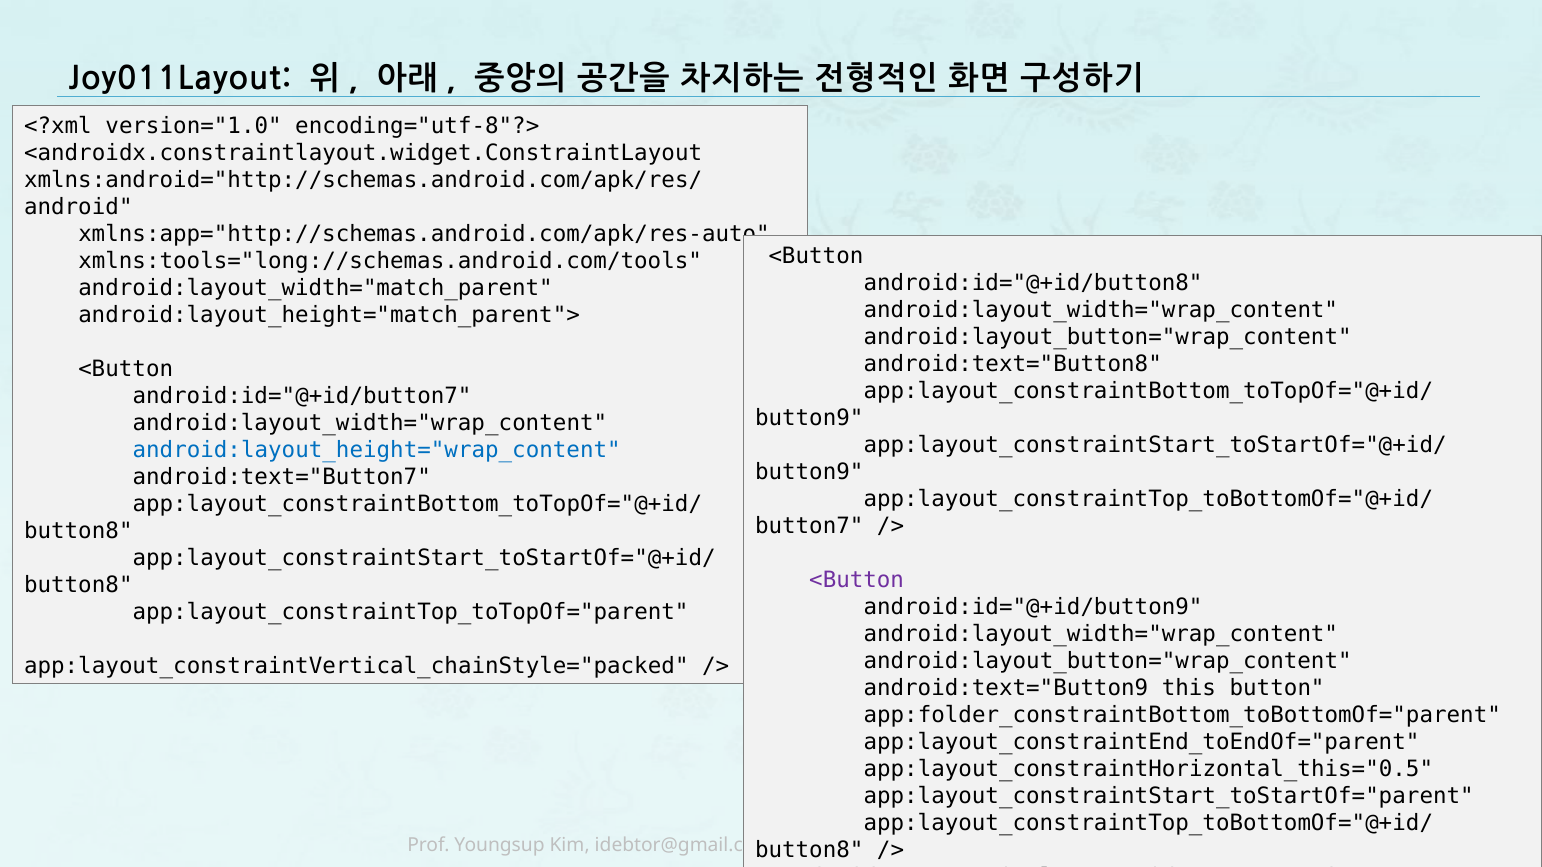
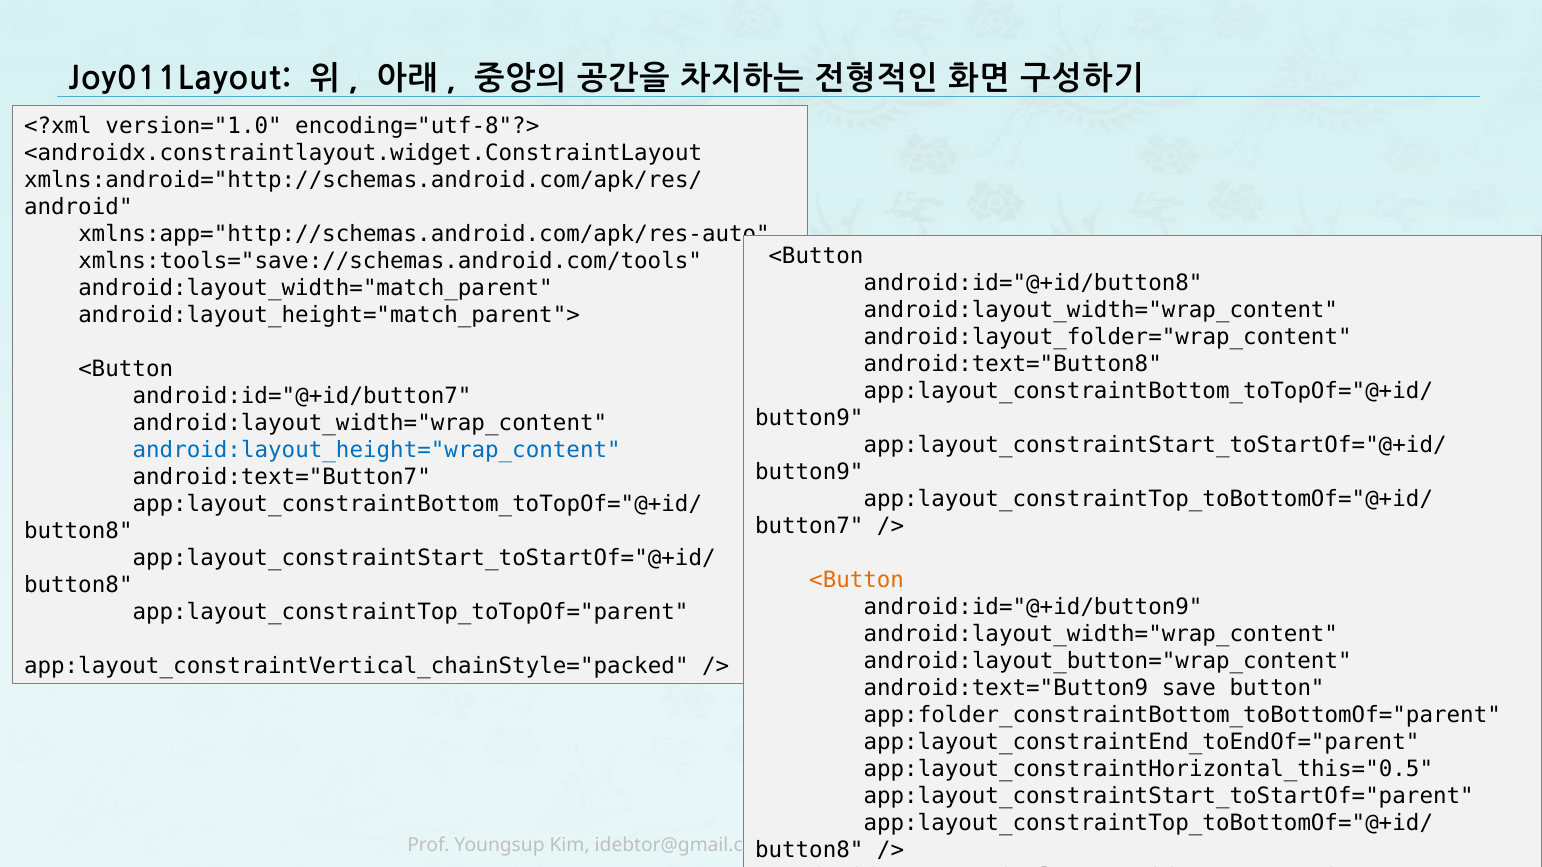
xmlns:tools="long://schemas.android.com/tools: xmlns:tools="long://schemas.android.com/tools -> xmlns:tools="save://schemas.android.com/tools (390, 262)
android:layout_button="wrap_content: android:layout_button="wrap_content -> android:layout_folder="wrap_content (1108, 337)
<Button colour: purple -> orange (857, 580)
this: this -> save (1189, 688)
